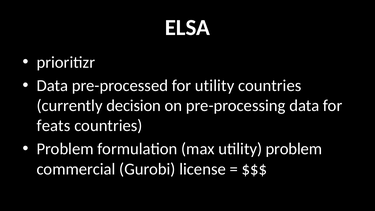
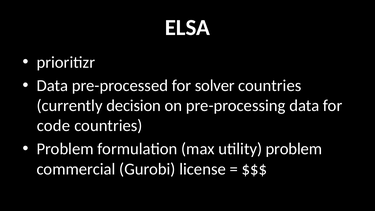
for utility: utility -> solver (215, 86)
feats: feats -> code (53, 126)
